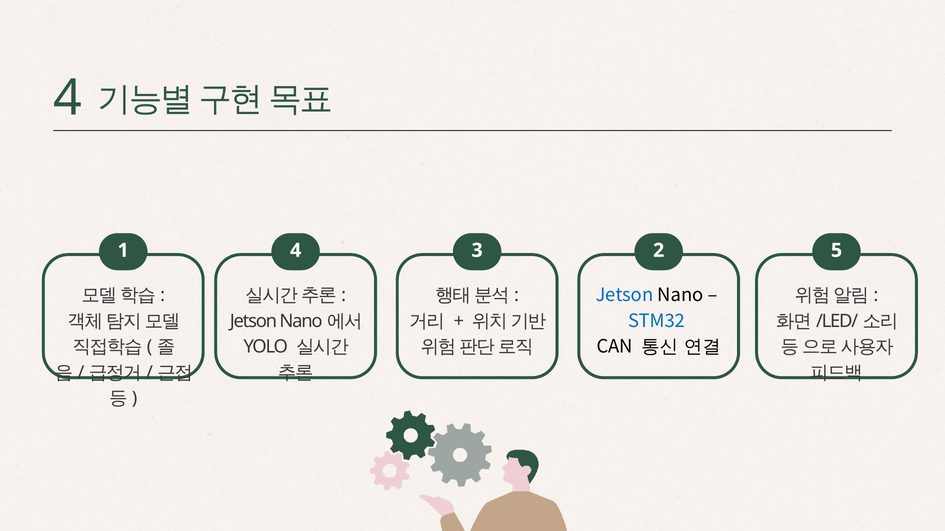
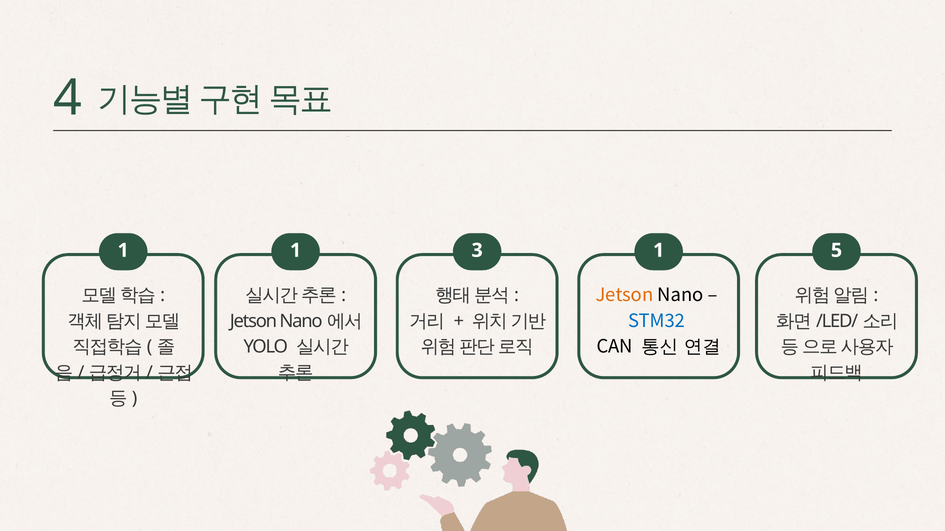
1 4: 4 -> 1 (296, 251)
3 2: 2 -> 1 (659, 251)
Jetson colour: blue -> orange (625, 295)
